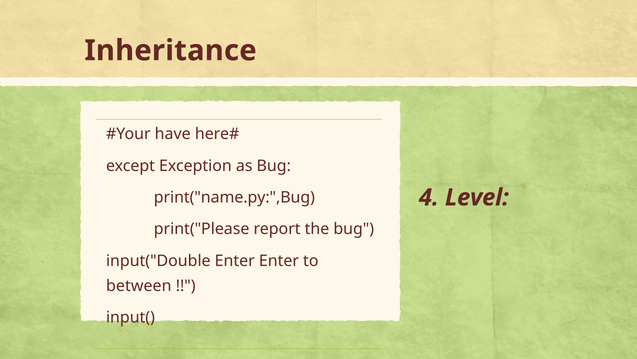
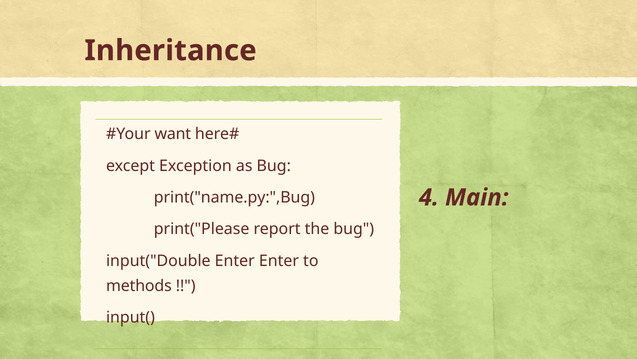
have: have -> want (173, 134)
Level: Level -> Main (477, 197)
between: between -> methods (139, 285)
